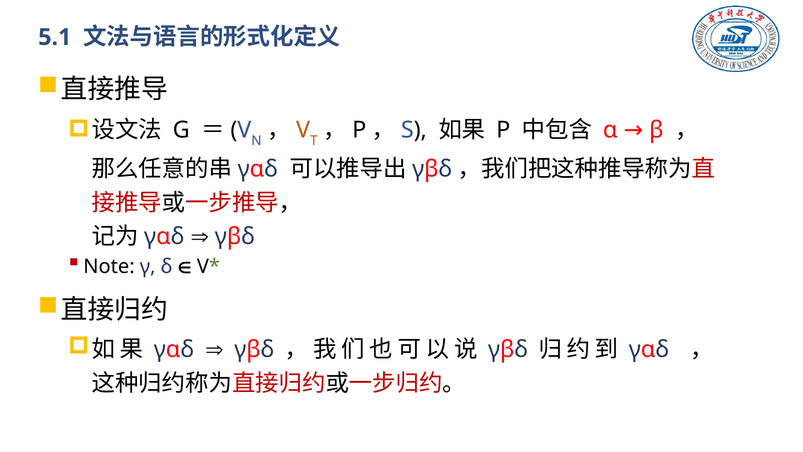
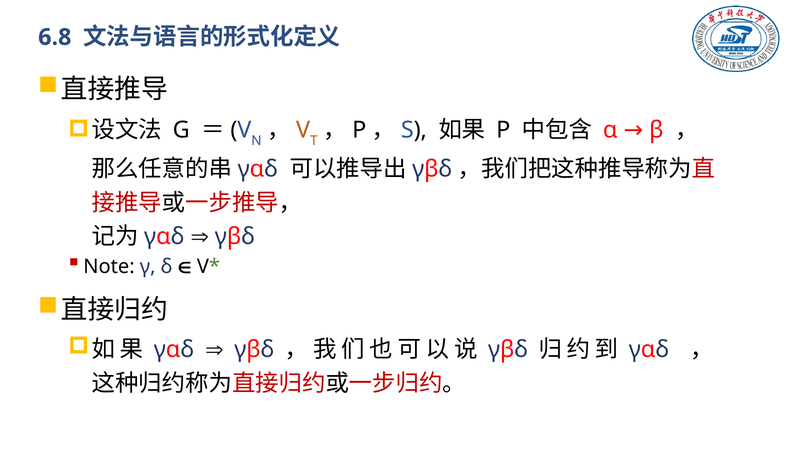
5.1: 5.1 -> 6.8 (55, 37)
